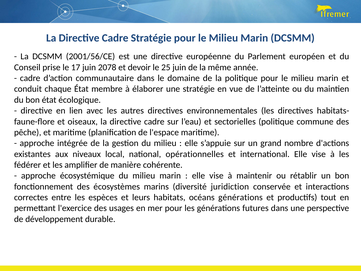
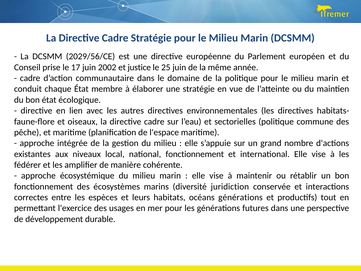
2001/56/CE: 2001/56/CE -> 2029/56/CE (90, 56)
2078: 2078 -> 2002 (107, 67)
devoir: devoir -> justice (139, 67)
national opérationnelles: opérationnelles -> fonctionnement (195, 154)
